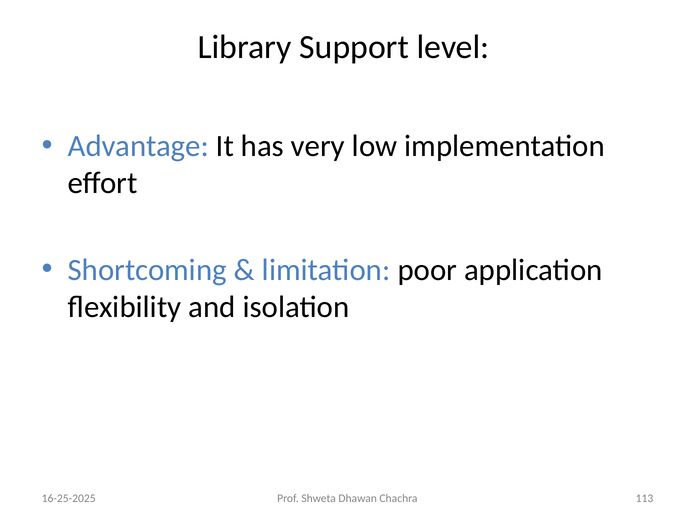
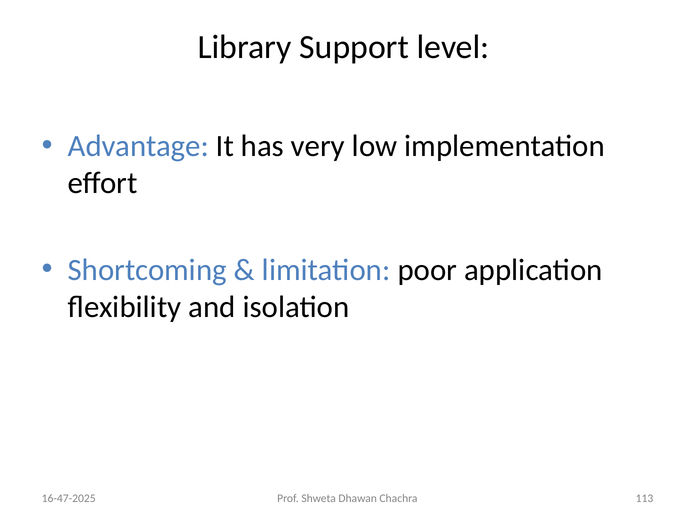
16-25-2025: 16-25-2025 -> 16-47-2025 (69, 498)
